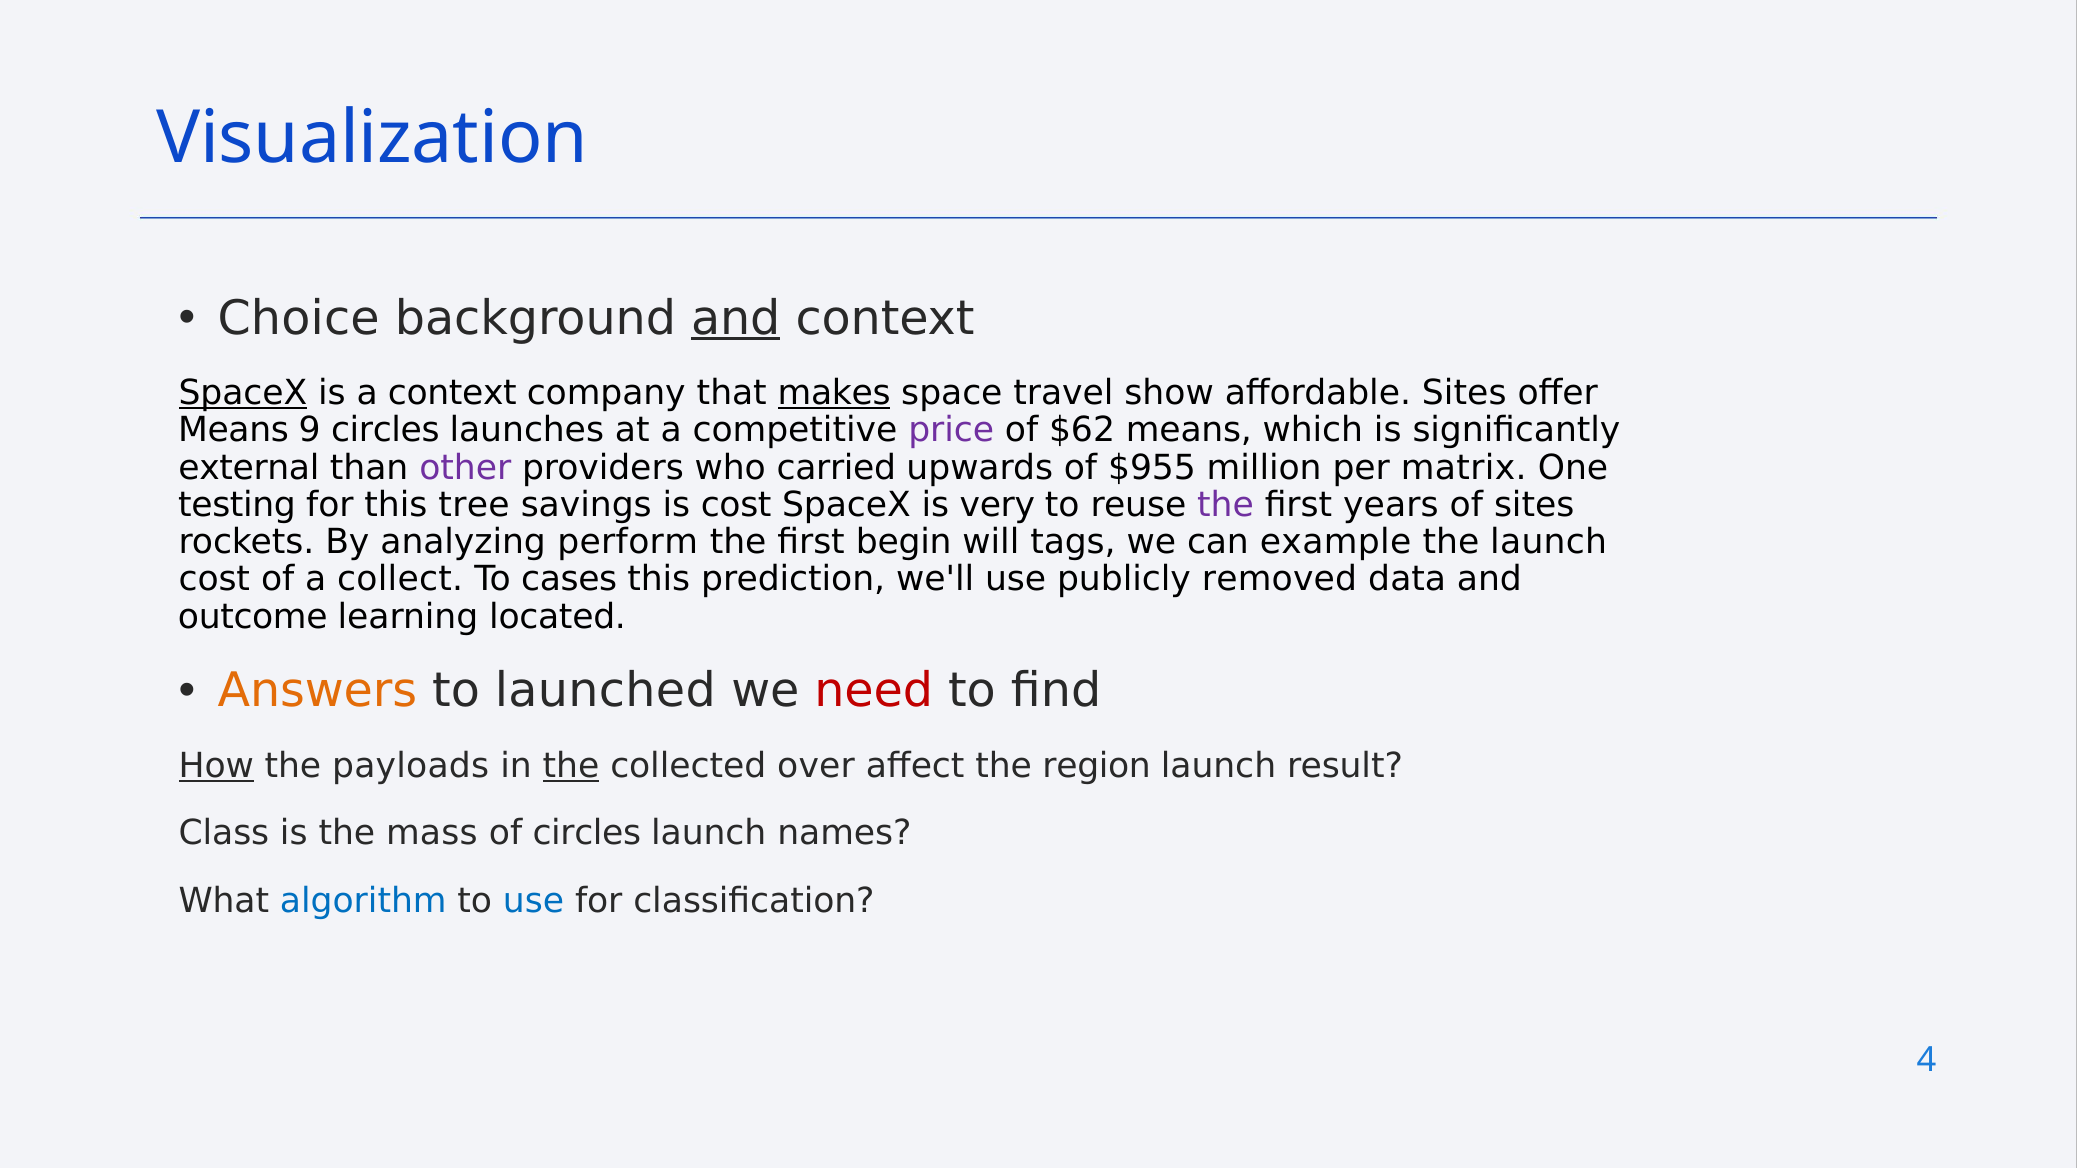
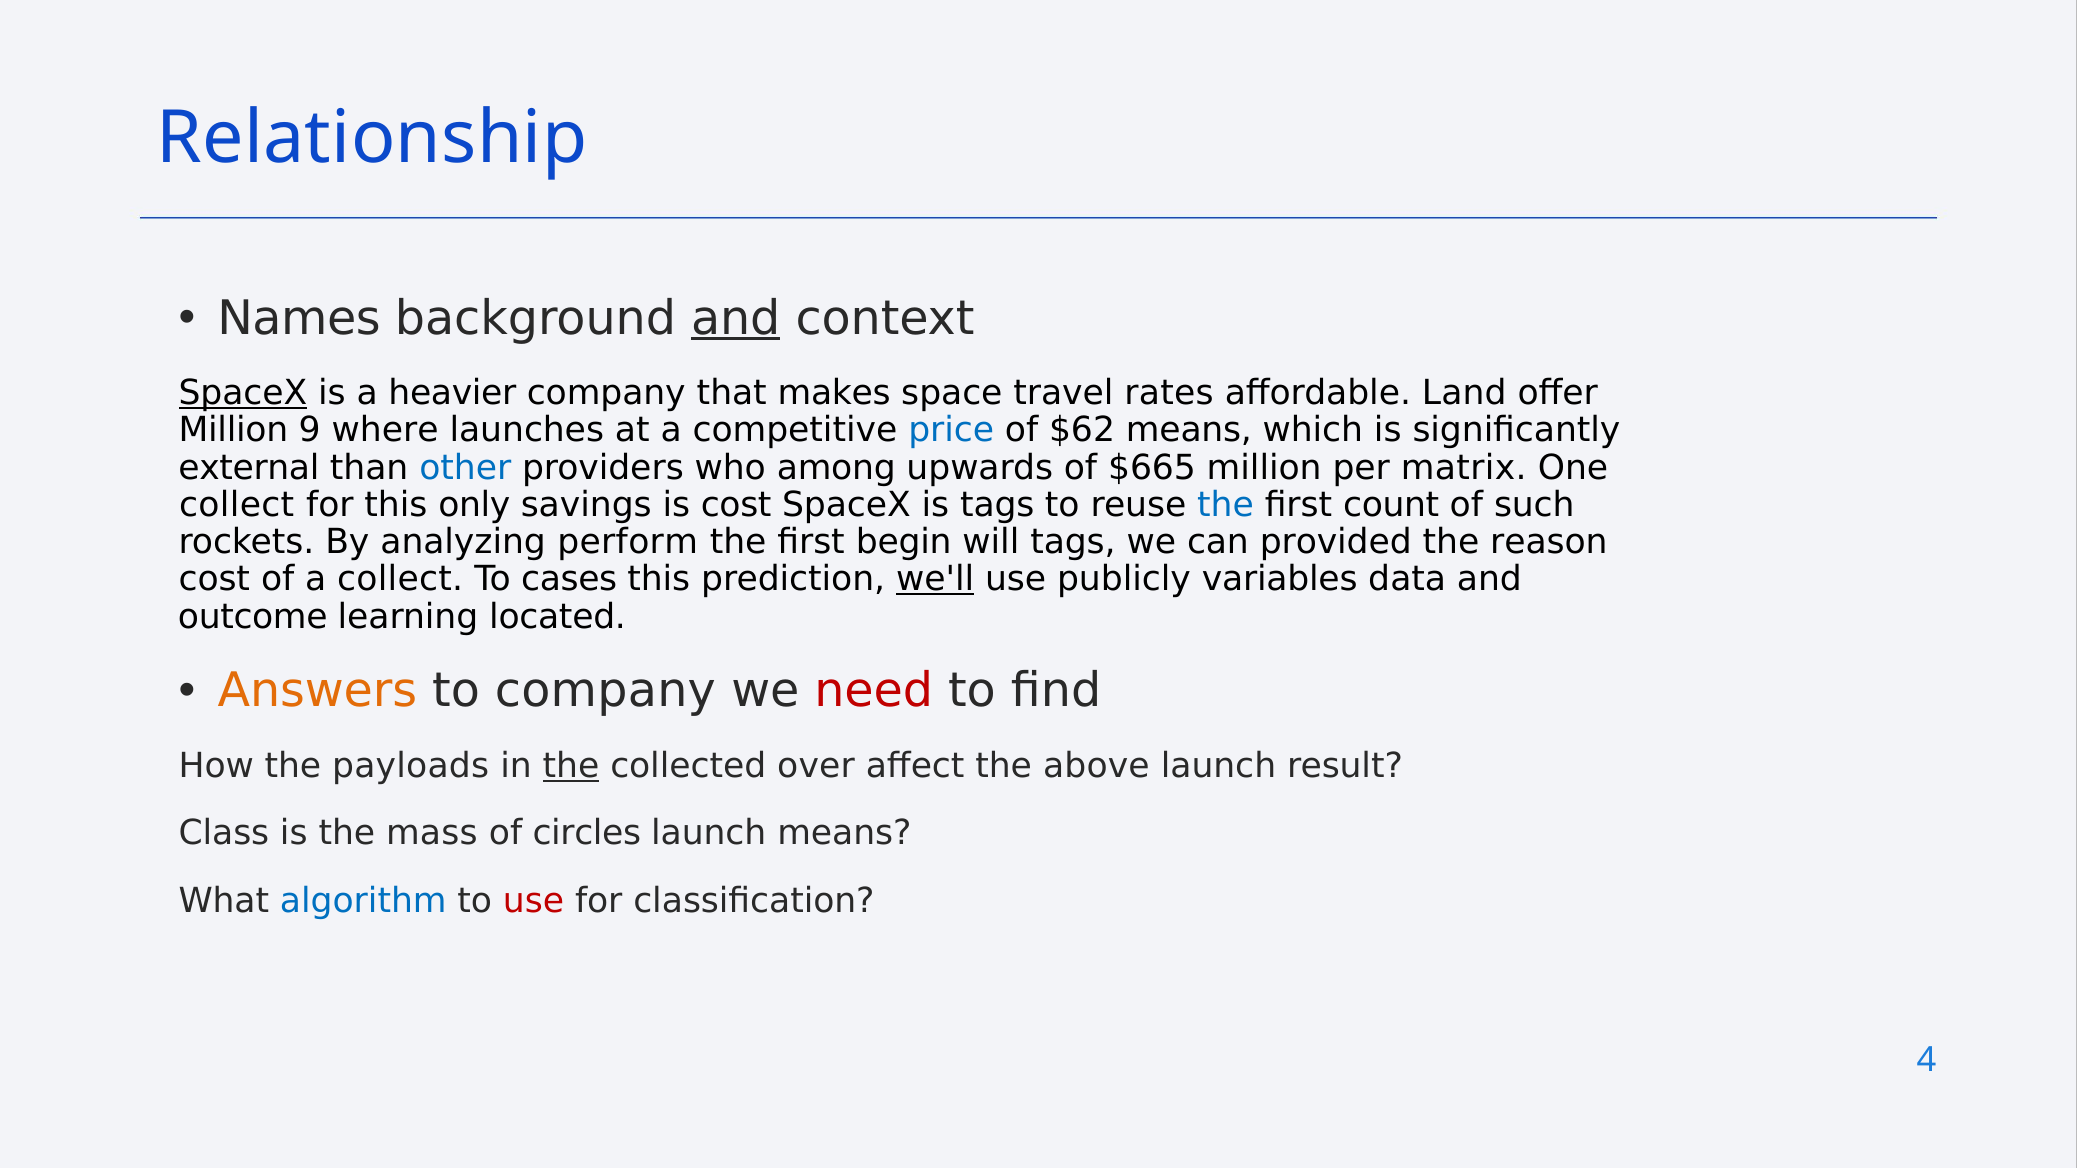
Visualization: Visualization -> Relationship (372, 139)
Choice: Choice -> Names (299, 319)
a context: context -> heavier (452, 393)
makes underline: present -> none (834, 393)
show: show -> rates (1169, 393)
affordable Sites: Sites -> Land (1464, 393)
Means: Means -> Million (233, 431)
9 circles: circles -> where (385, 431)
price colour: purple -> blue (951, 431)
other colour: purple -> blue (465, 468)
carried: carried -> among (836, 468)
$955: $955 -> $665 (1152, 468)
testing: testing -> collect (237, 505)
tree: tree -> only (474, 505)
is very: very -> tags (997, 505)
the colour: purple -> blue (1226, 505)
years: years -> count (1391, 505)
of sites: sites -> such (1534, 505)
example: example -> provided (1336, 542)
the launch: launch -> reason (1549, 542)
we'll underline: none -> present (935, 580)
removed: removed -> variables (1280, 580)
to launched: launched -> company (605, 691)
How underline: present -> none (216, 766)
region: region -> above (1096, 766)
launch names: names -> means (844, 834)
use colour: blue -> red (534, 901)
